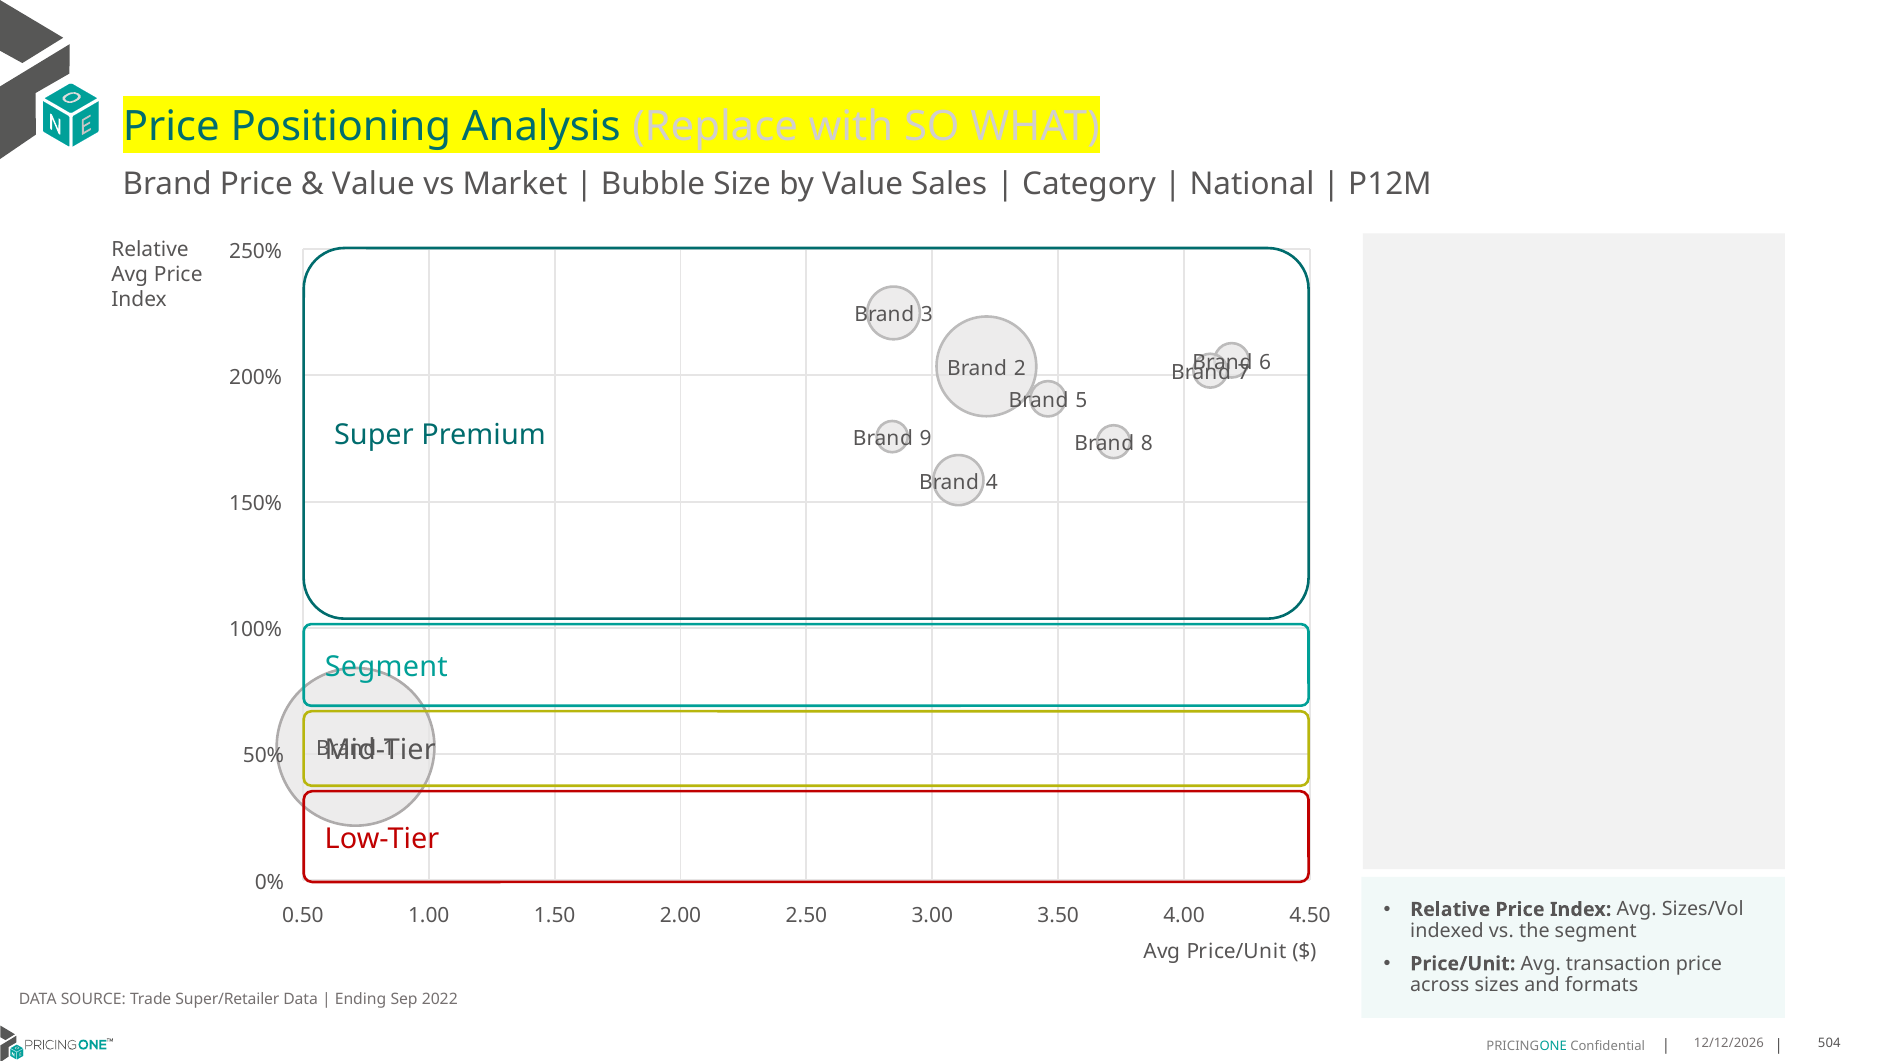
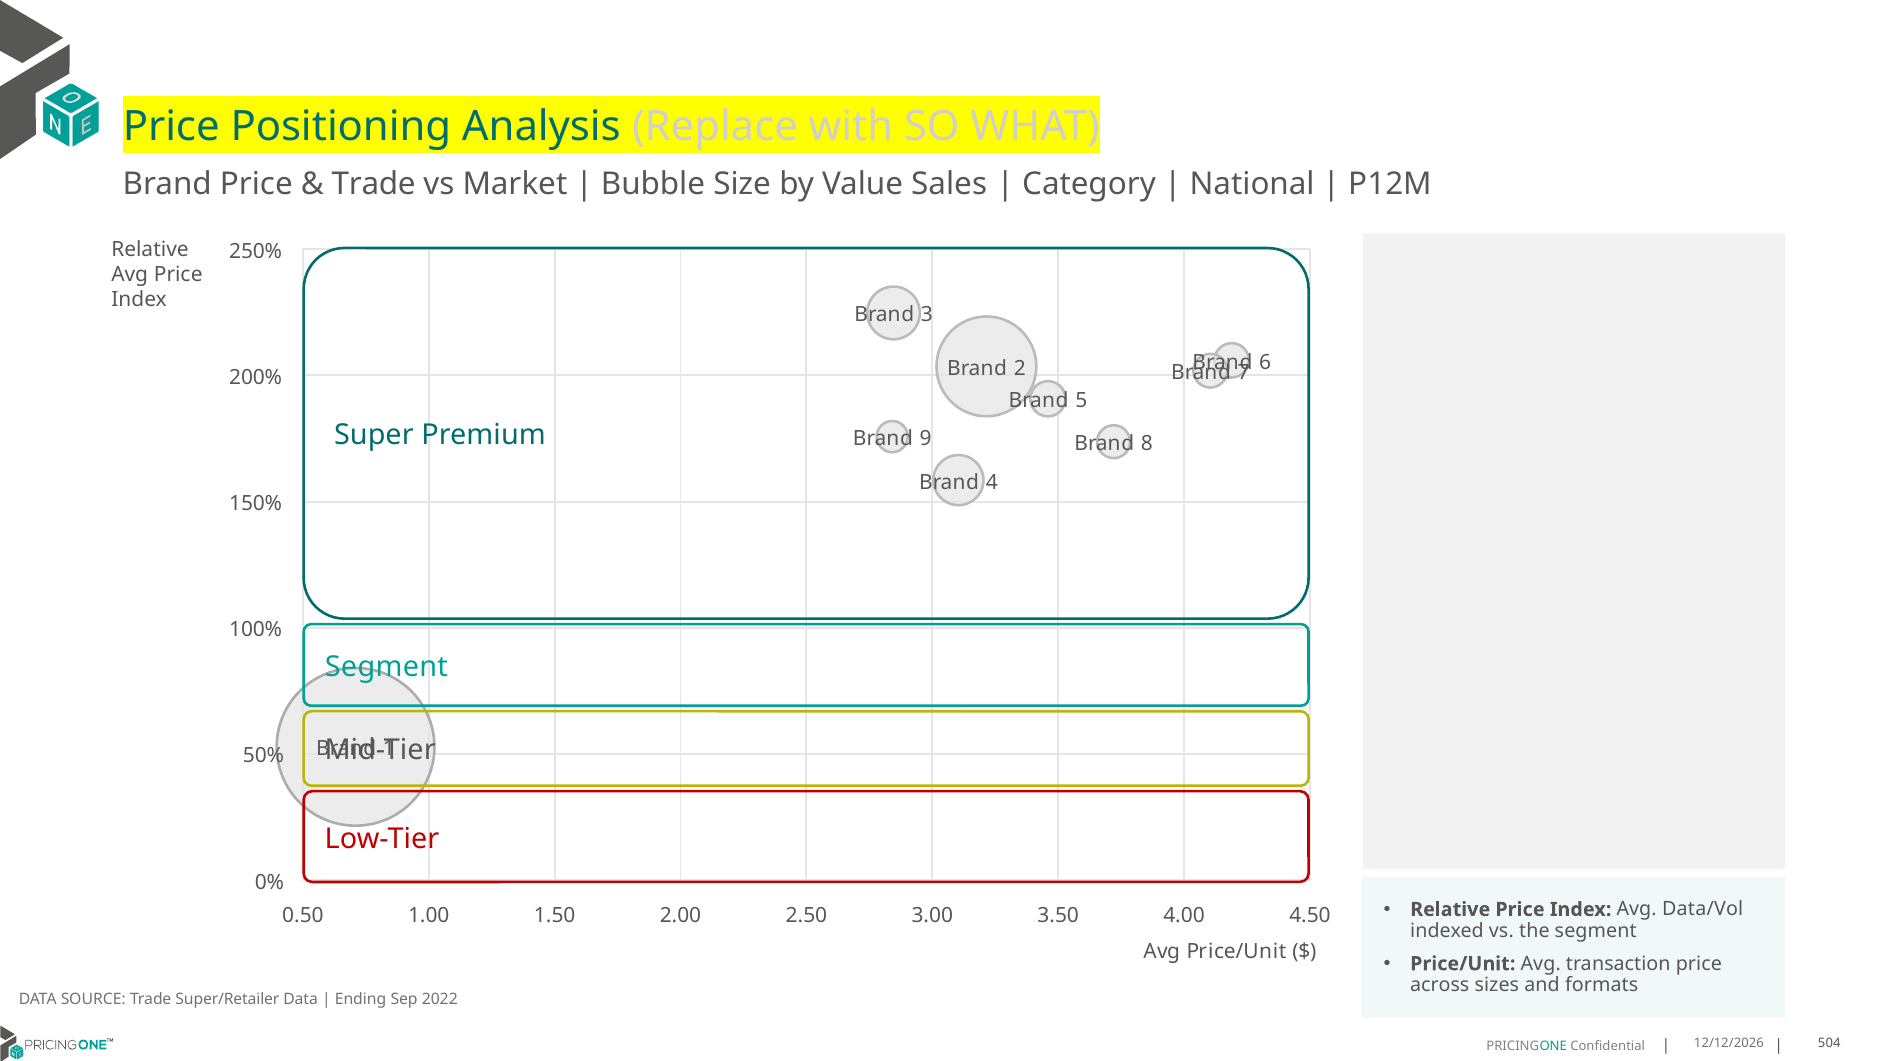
Value: Value -> Trade (374, 184)
Sizes/Vol: Sizes/Vol -> Data/Vol (1703, 910)
